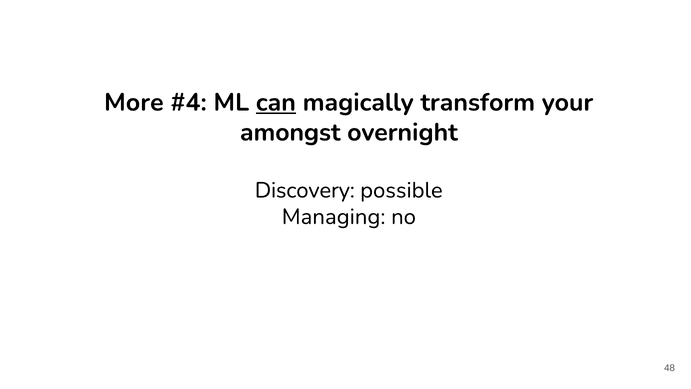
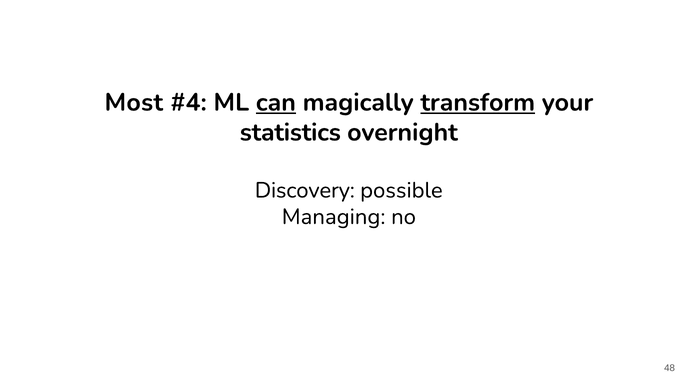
More: More -> Most (134, 102)
transform underline: none -> present (478, 102)
amongst: amongst -> statistics (290, 132)
